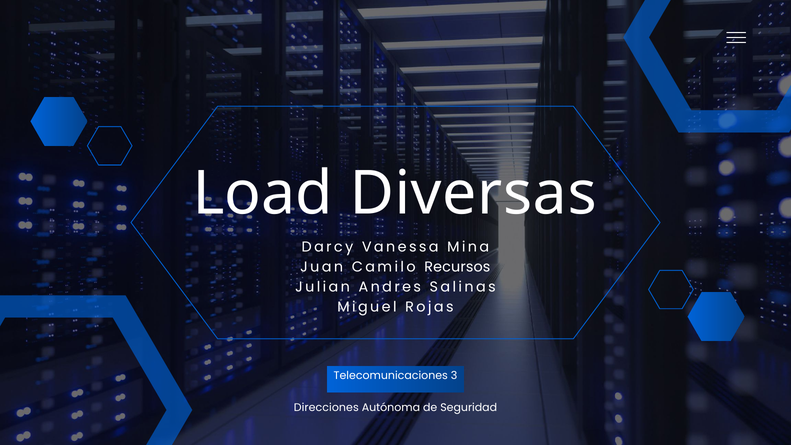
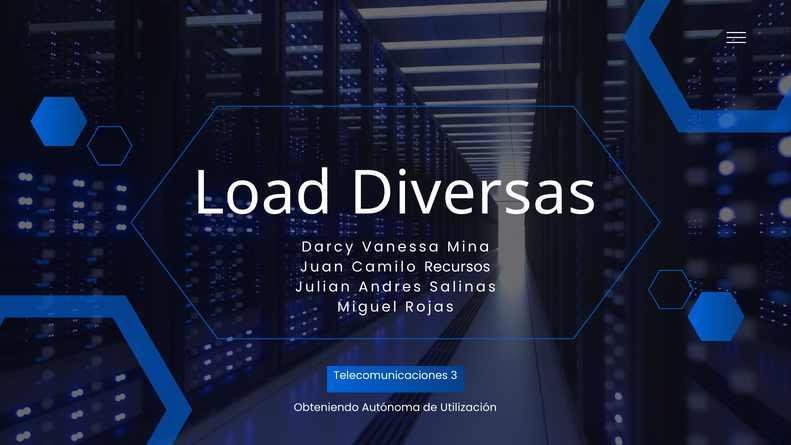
Direcciones: Direcciones -> Obteniendo (326, 408)
Seguridad: Seguridad -> Utilización (469, 408)
